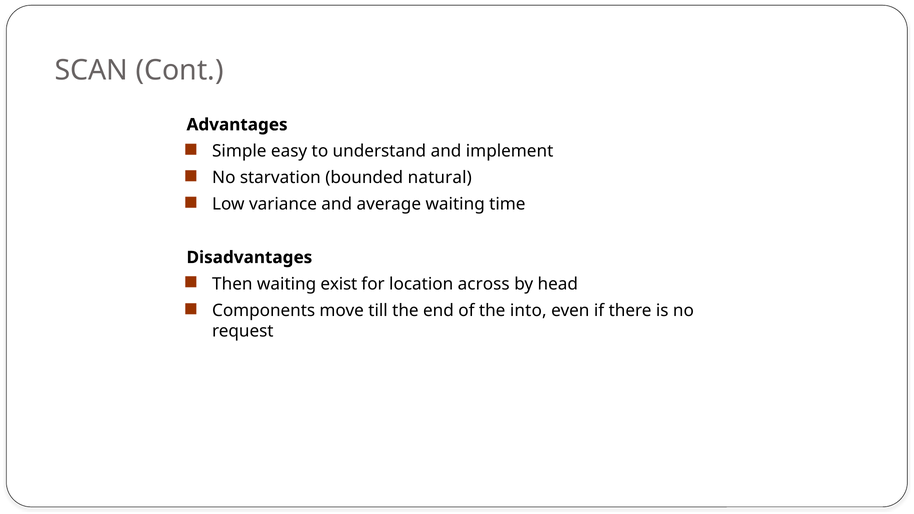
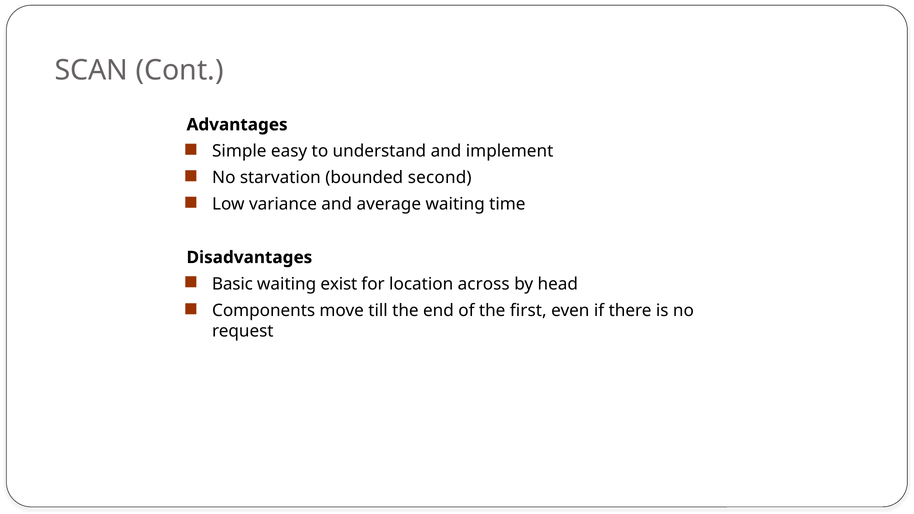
natural: natural -> second (440, 178)
Then: Then -> Basic (232, 284)
into: into -> first (528, 311)
